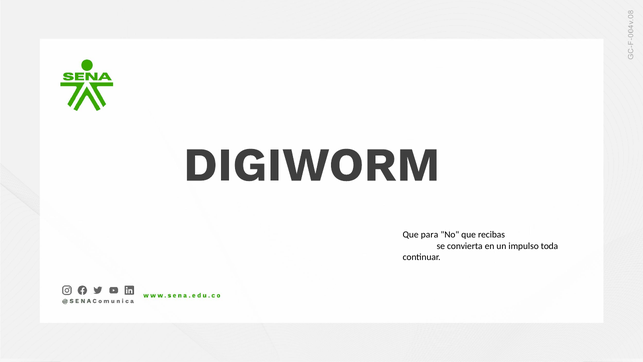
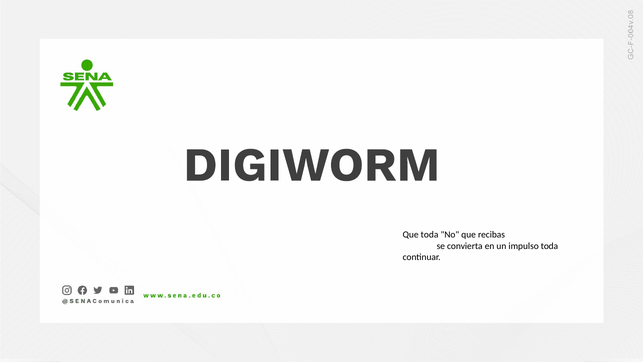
Que para: para -> toda (430, 235)
